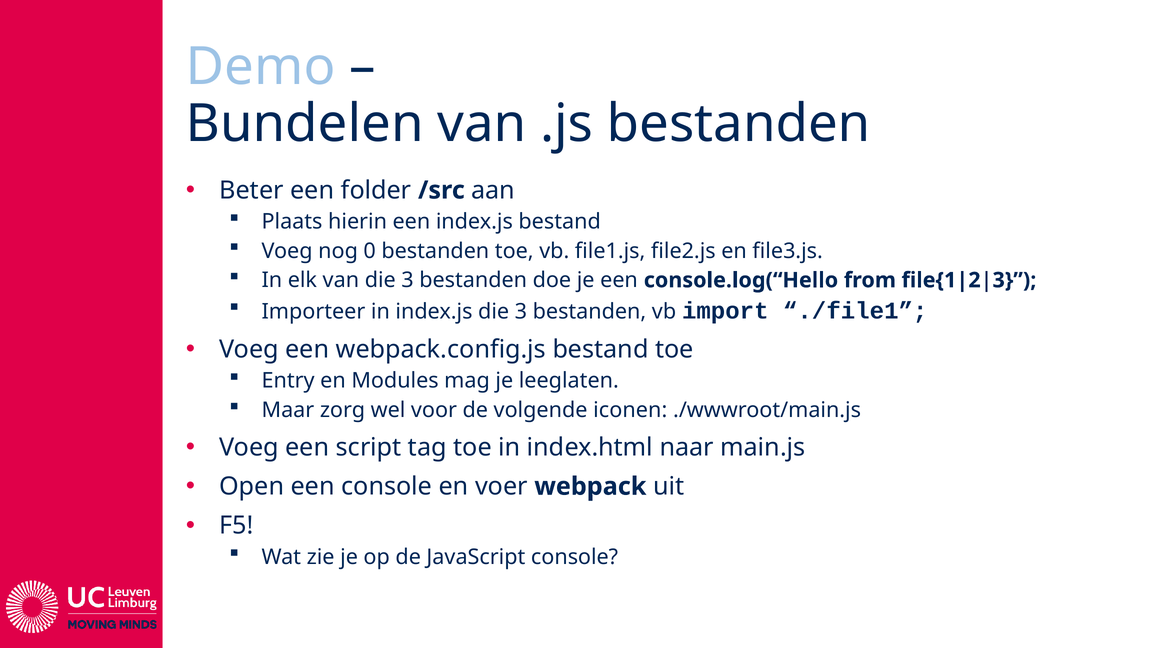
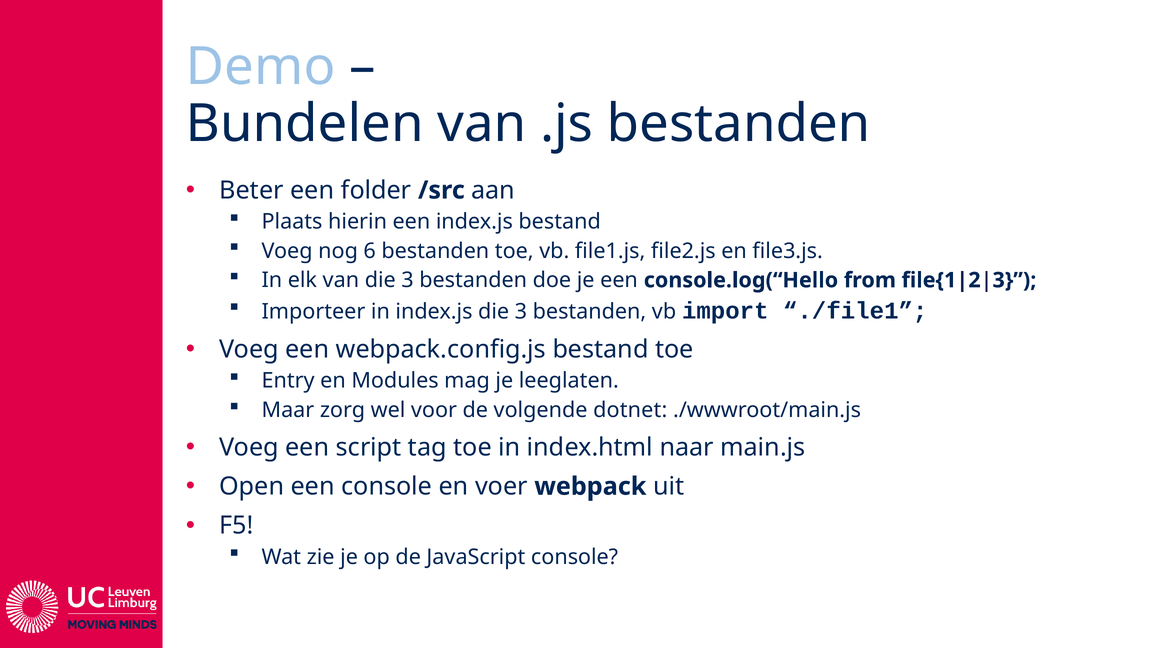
0: 0 -> 6 (370, 251)
iconen: iconen -> dotnet (630, 410)
